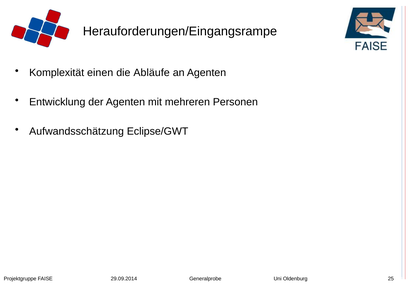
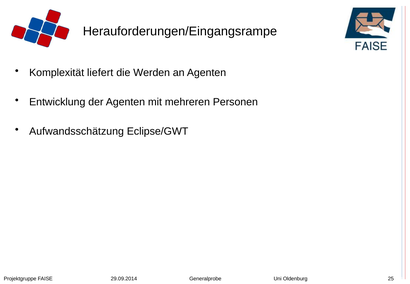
einen: einen -> liefert (100, 73)
Abläufe: Abläufe -> Werden (152, 73)
